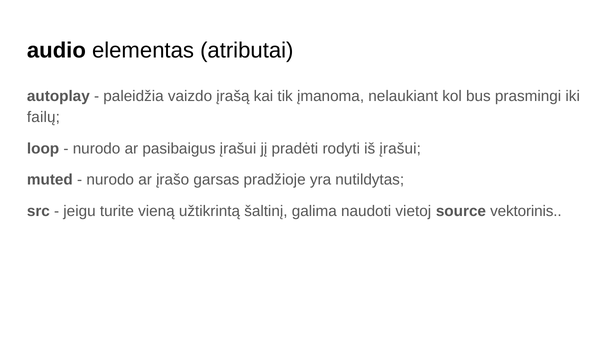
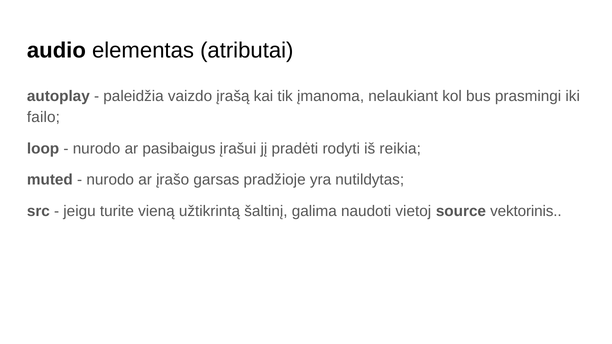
failų: failų -> failo (43, 117)
iš įrašui: įrašui -> reikia (400, 149)
